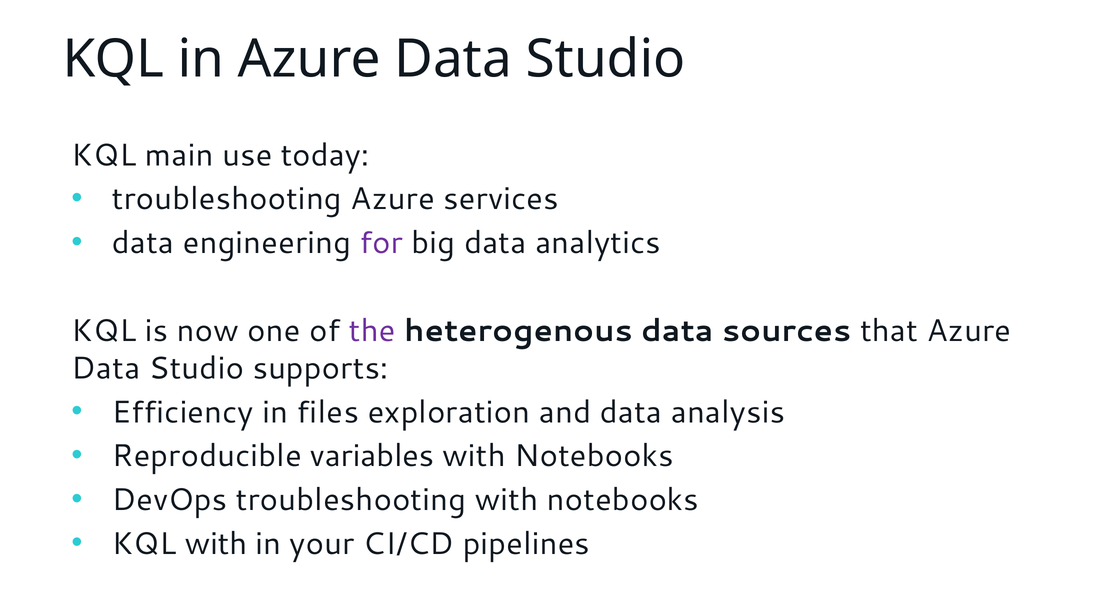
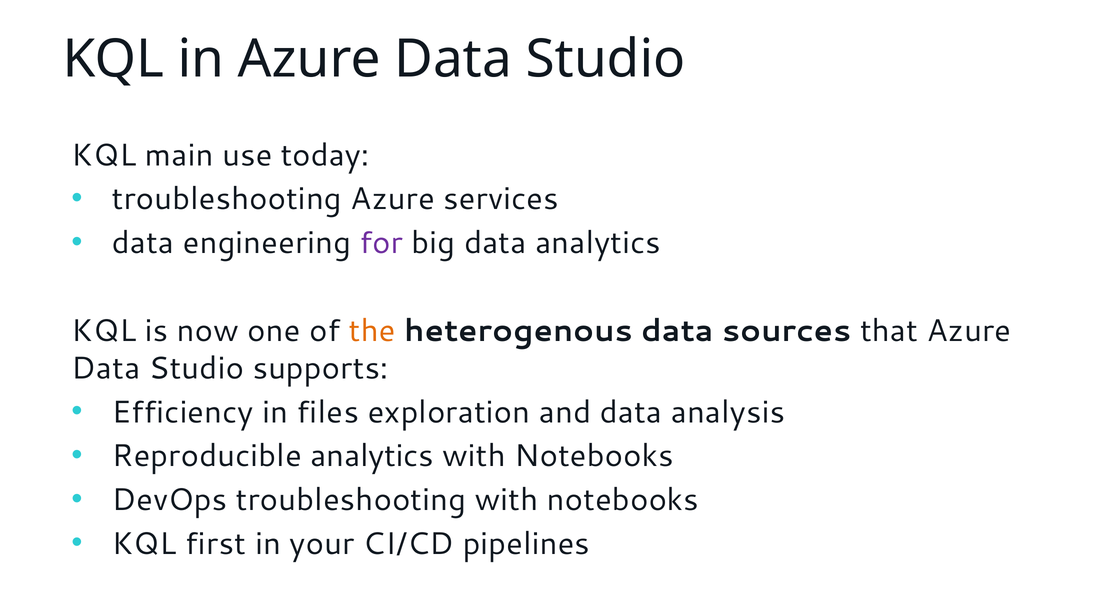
the colour: purple -> orange (372, 331)
Reproducible variables: variables -> analytics (372, 456)
KQL with: with -> first (216, 544)
